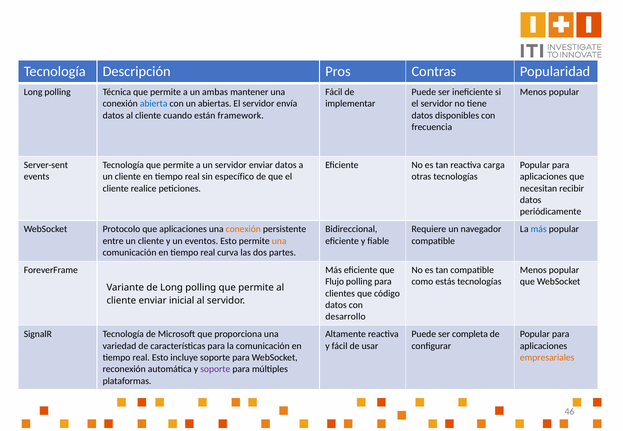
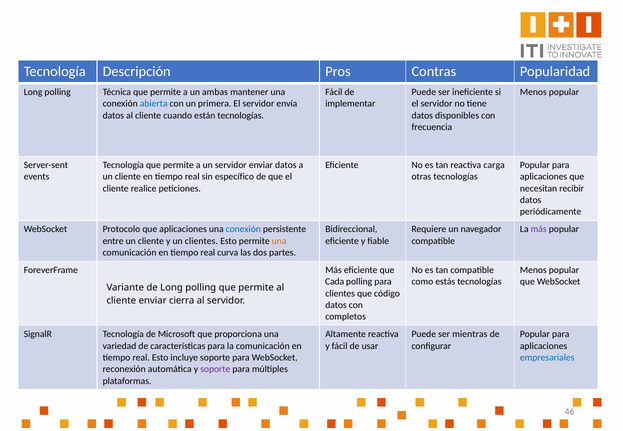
abiertas: abiertas -> primera (215, 104)
están framework: framework -> tecnologías (241, 115)
conexión colour: orange -> blue (243, 229)
más colour: blue -> purple (539, 229)
un eventos: eventos -> clientes (201, 241)
Flujo: Flujo -> Cada (335, 282)
inicial: inicial -> cierra (182, 301)
desarrollo: desarrollo -> completos (346, 317)
completa: completa -> mientras (470, 334)
empresariales colour: orange -> blue (547, 358)
